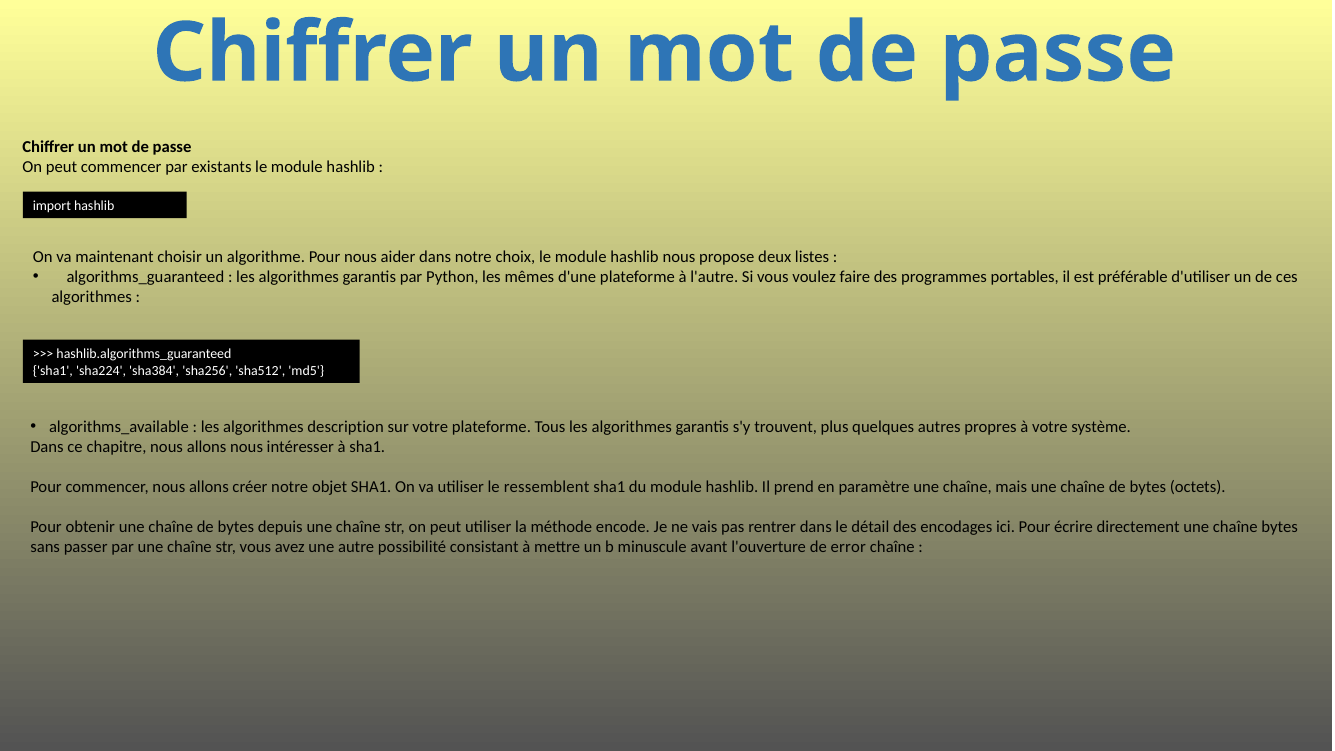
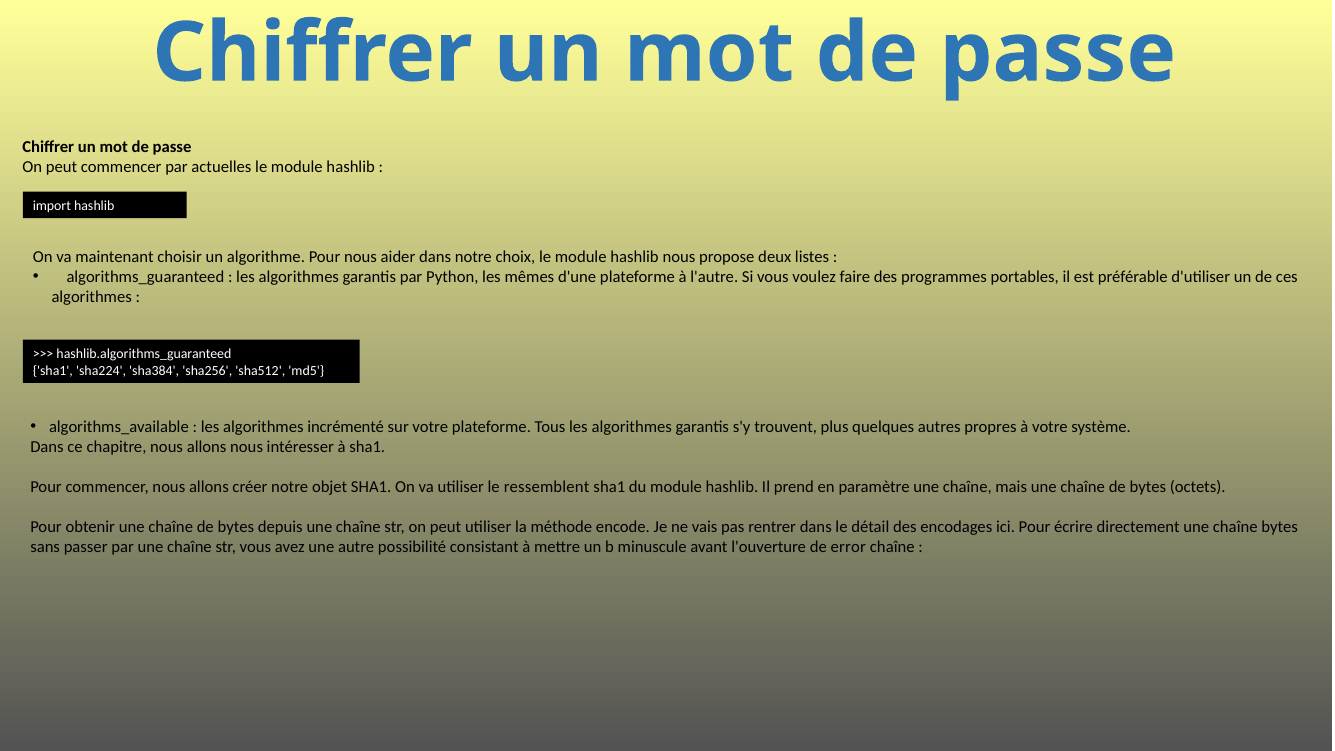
existants: existants -> actuelles (221, 167)
description: description -> incrémenté (346, 427)
